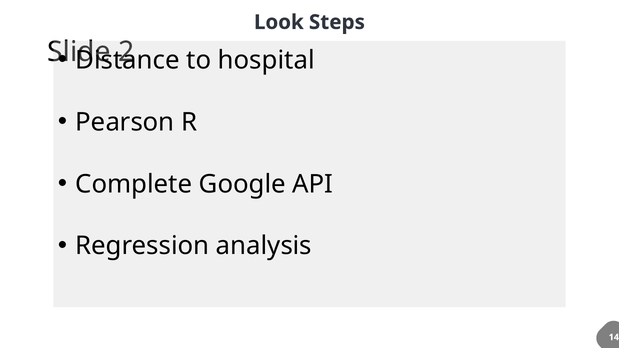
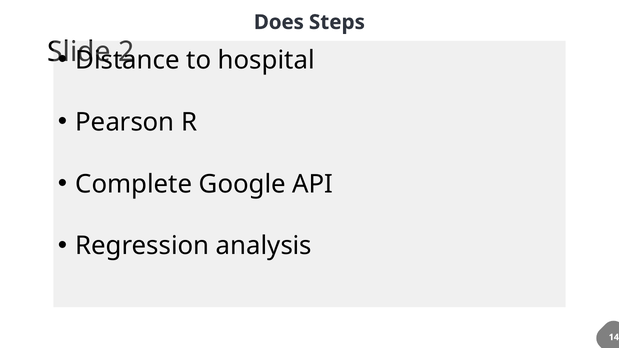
Look: Look -> Does (279, 22)
